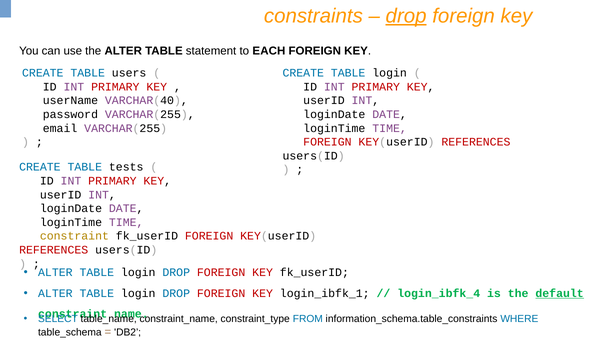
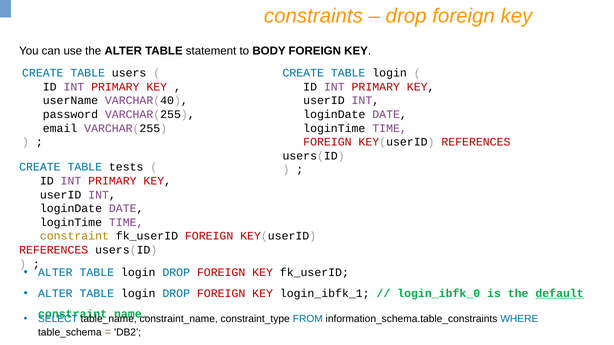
drop underline: present -> none (406, 16)
EACH: EACH -> BODY (269, 51)
login_ibfk_4: login_ibfk_4 -> login_ibfk_0 (439, 294)
